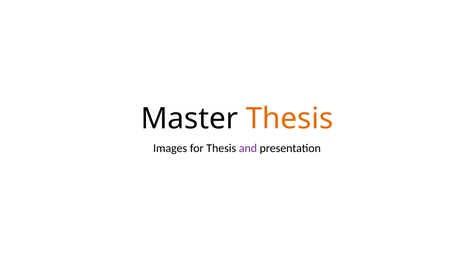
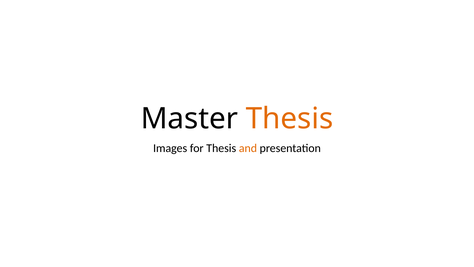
and colour: purple -> orange (248, 148)
